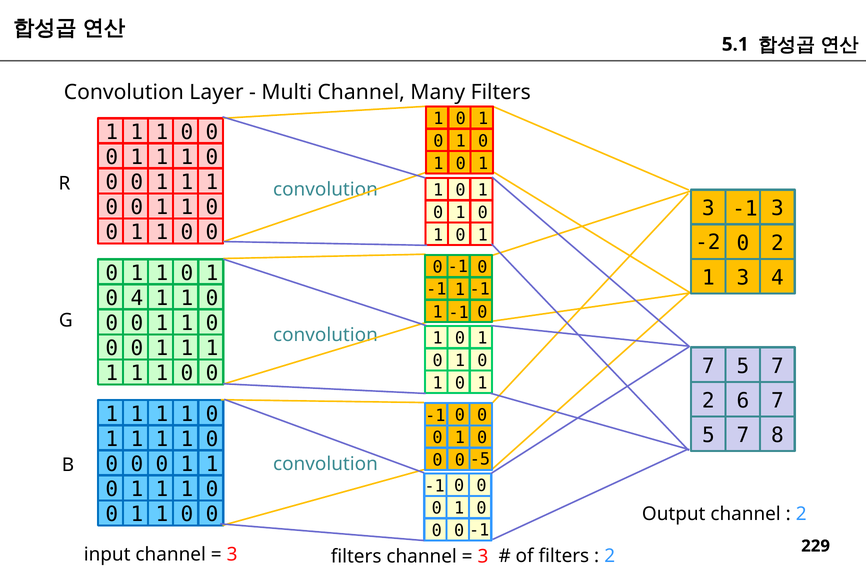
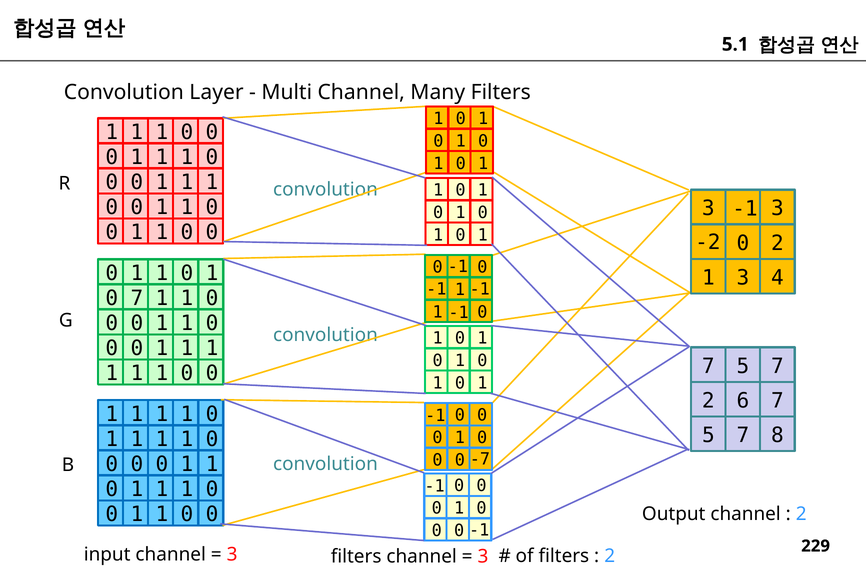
0 4: 4 -> 7 (137, 298)
-5: -5 -> -7 (480, 459)
